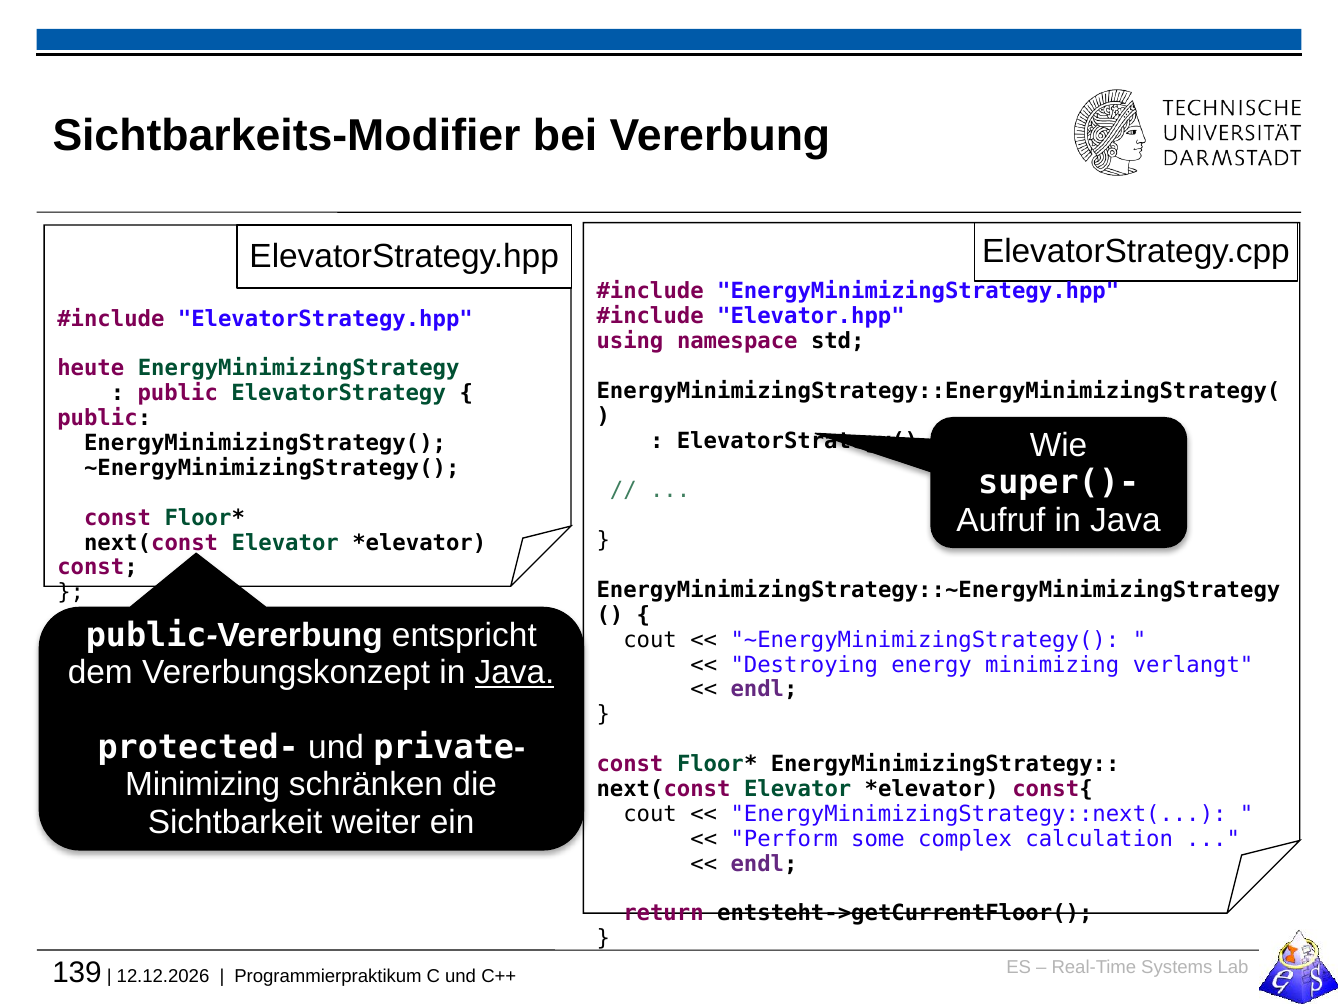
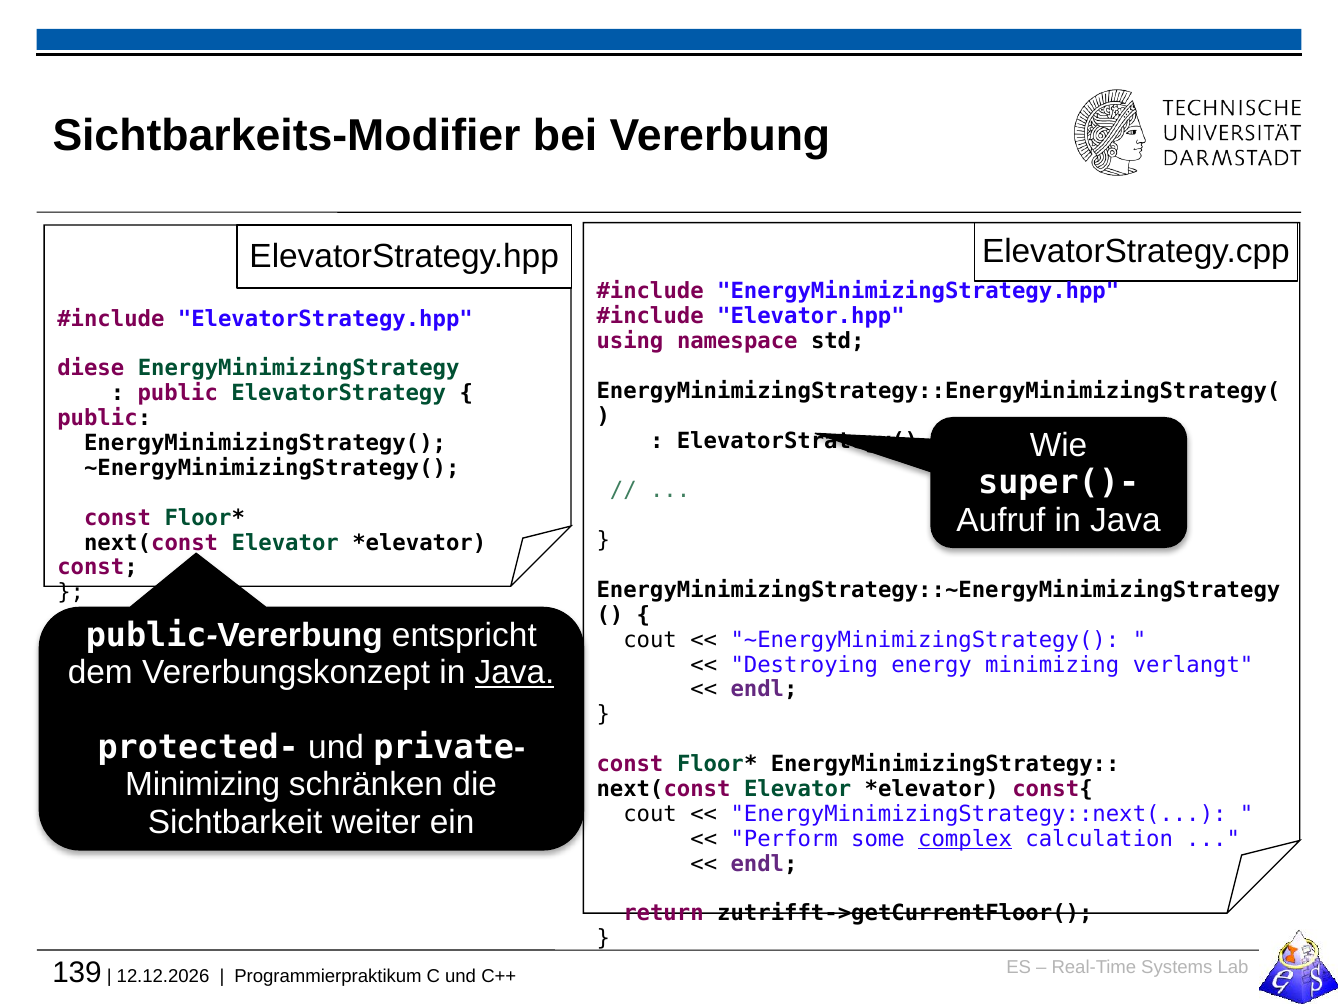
heute: heute -> diese (91, 368)
complex underline: none -> present (965, 838)
entsteht->getCurrentFloor(: entsteht->getCurrentFloor( -> zutrifft->getCurrentFloor( (905, 913)
